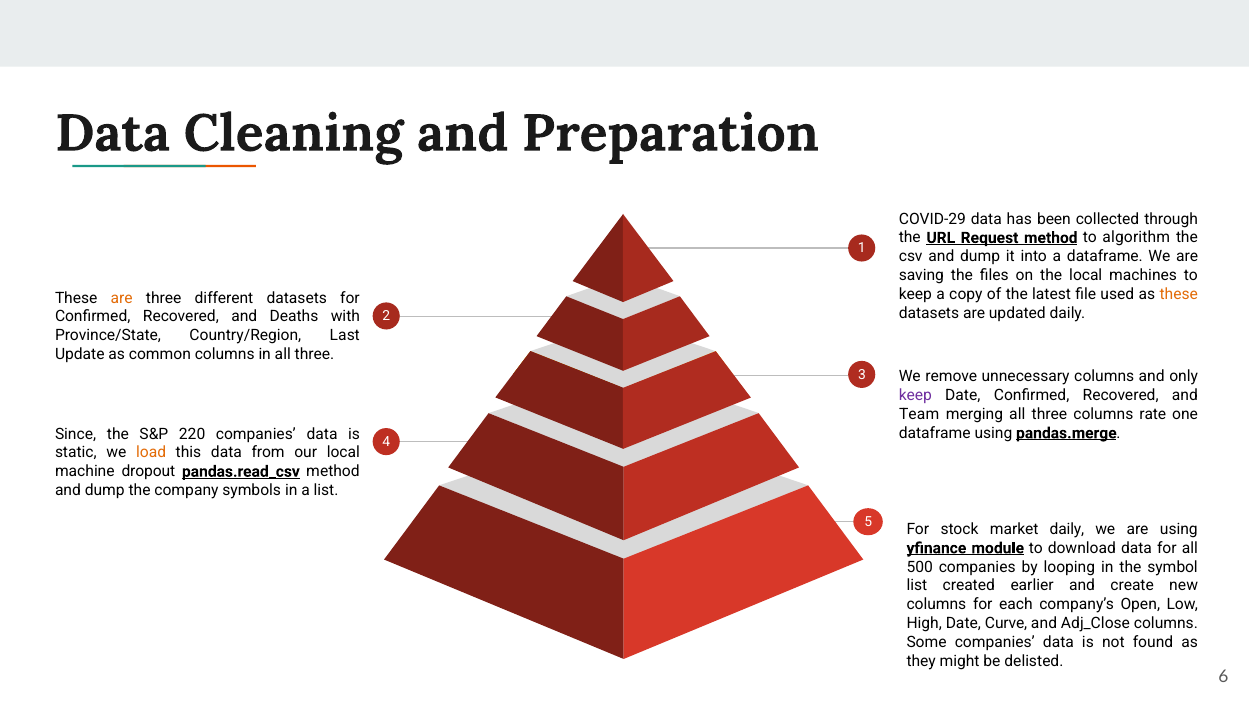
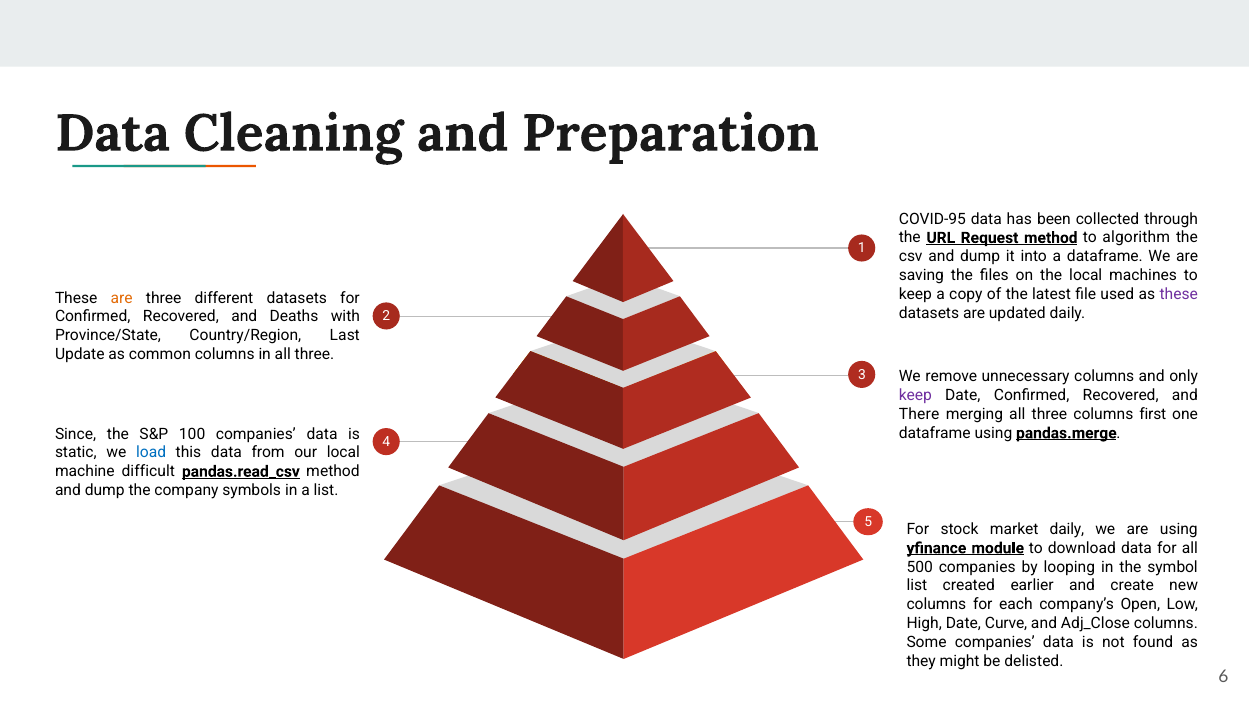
COVID-29: COVID-29 -> COVID-95 (932, 219)
these colour: orange -> purple (1179, 294)
Team: Team -> There (919, 414)
rate: rate -> first (1153, 414)
220: 220 -> 100 (192, 434)
load colour: orange -> blue (151, 452)
dropout: dropout -> difficult (148, 471)
